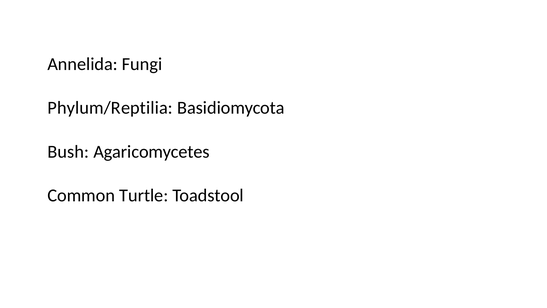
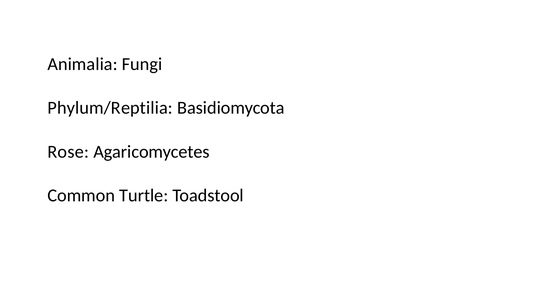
Annelida: Annelida -> Animalia (83, 64)
Bush: Bush -> Rose (68, 152)
